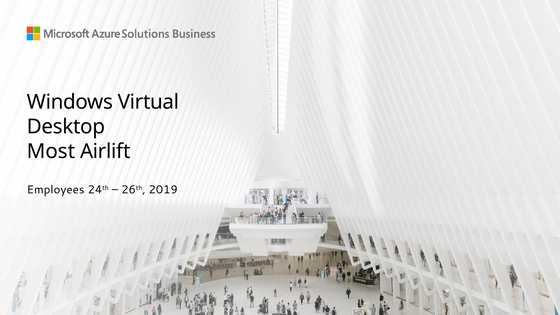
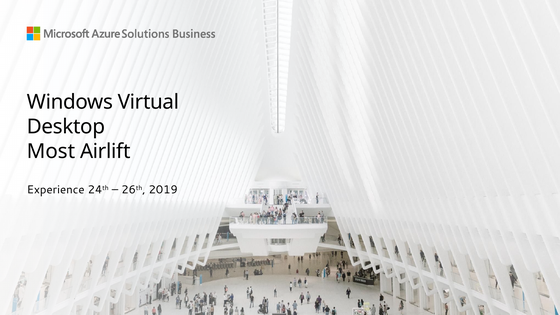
Employees: Employees -> Experience (56, 190)
